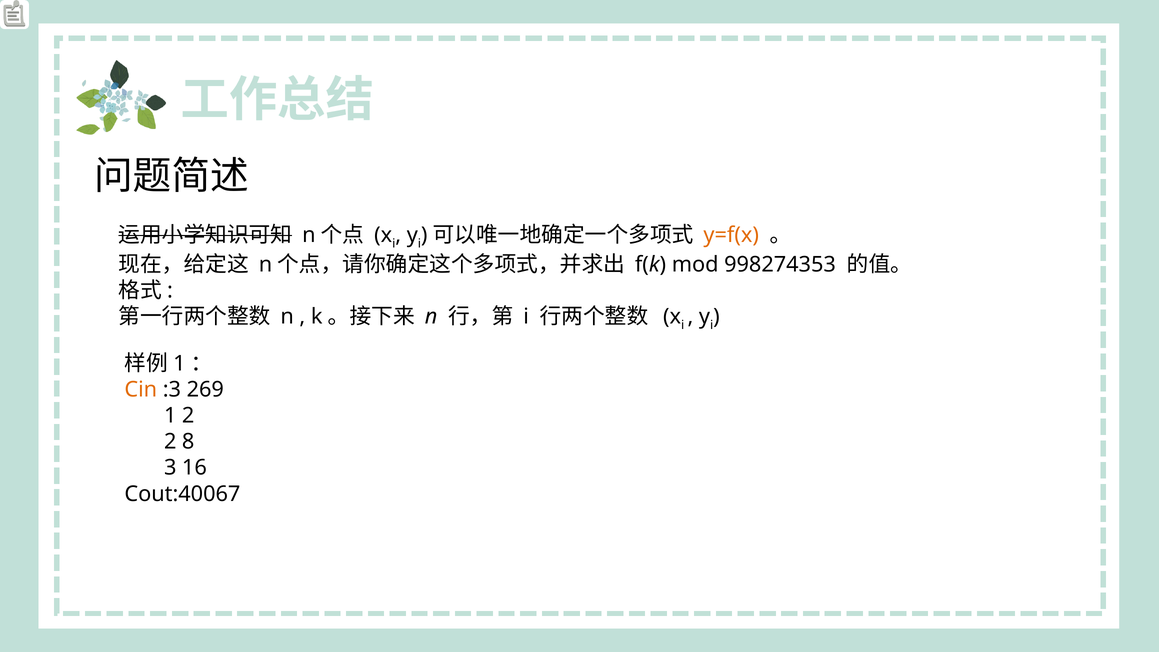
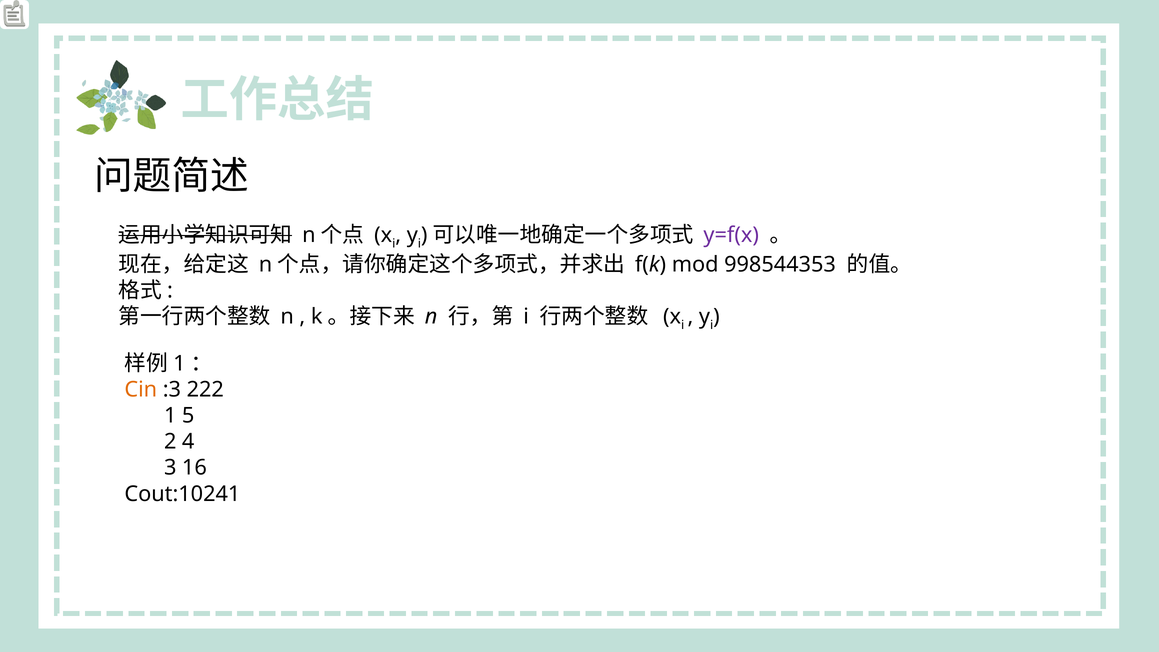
y=f(x colour: orange -> purple (731, 235)
998274353: 998274353 -> 998544353 (780, 265)
269: 269 -> 222 (205, 390)
1 2: 2 -> 5 (188, 416)
8: 8 -> 4 (188, 442)
Cout:40067: Cout:40067 -> Cout:10241 (182, 494)
